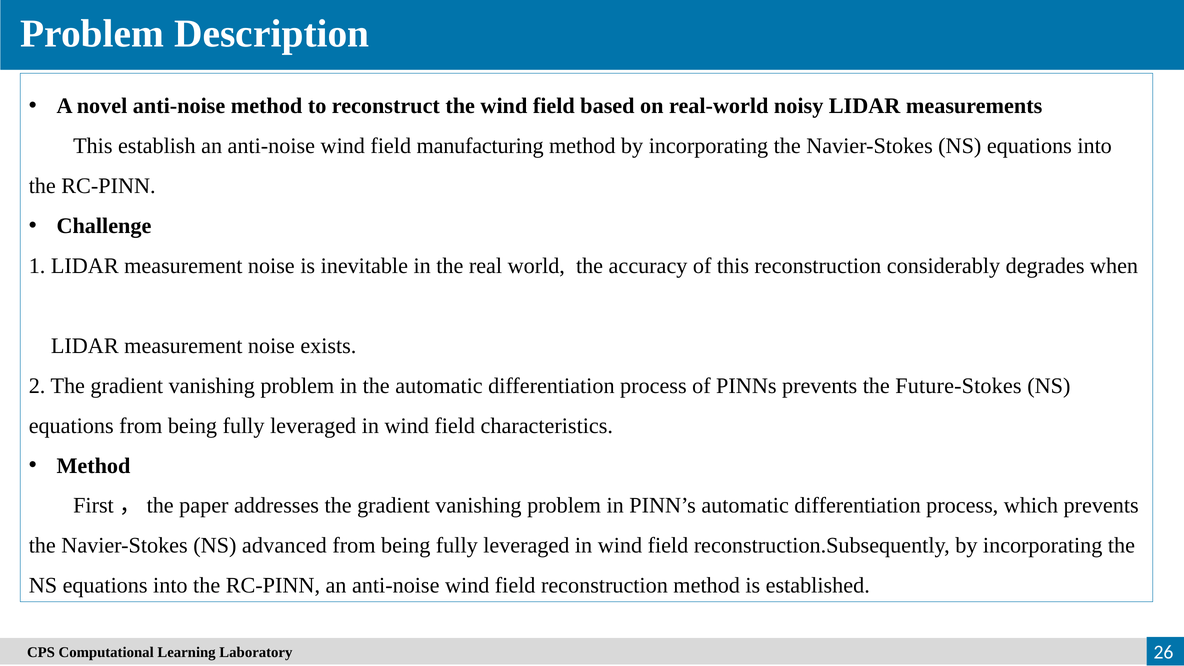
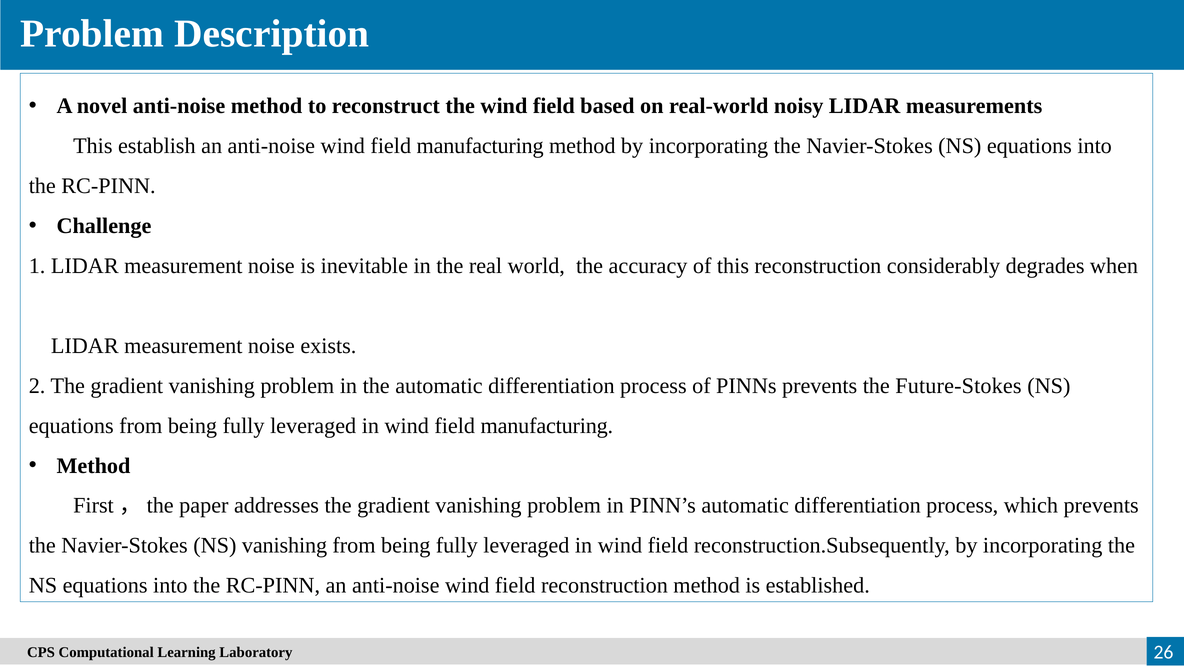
in wind field characteristics: characteristics -> manufacturing (547, 426)
NS advanced: advanced -> vanishing (285, 546)
